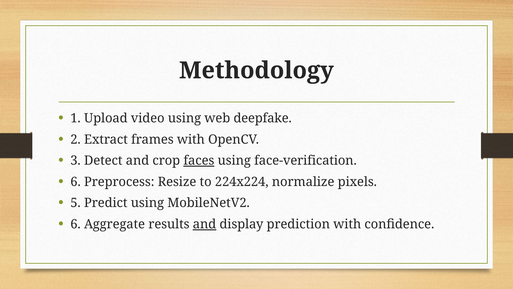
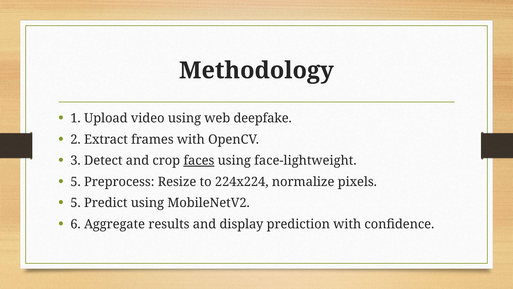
face-verification: face-verification -> face-lightweight (305, 160)
6: 6 -> 5 (76, 182)
and underline: present -> none (204, 224)
